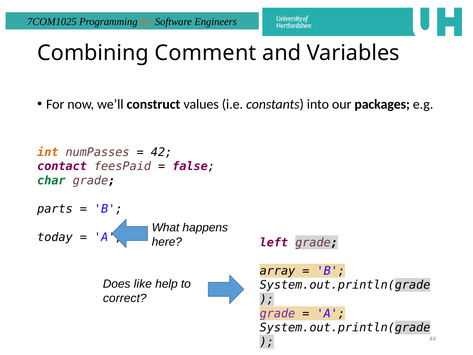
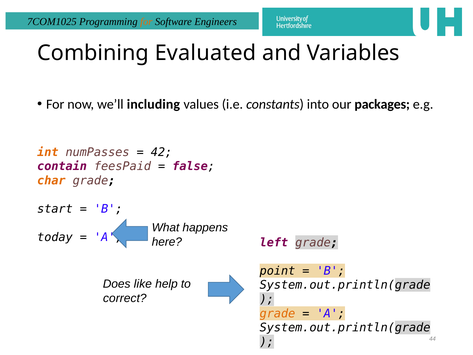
Comment: Comment -> Evaluated (205, 53)
construct: construct -> including (153, 104)
contact: contact -> contain (62, 166)
char colour: green -> orange (51, 180)
parts: parts -> start (55, 209)
array: array -> point (277, 271)
grade colour: purple -> orange (277, 313)
